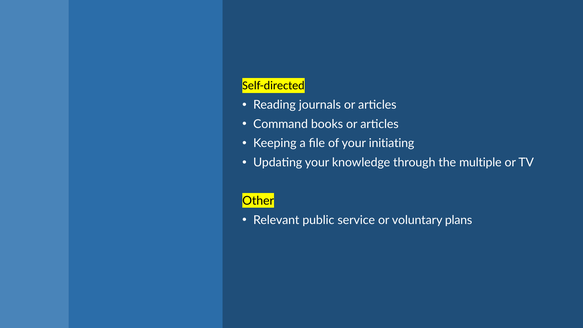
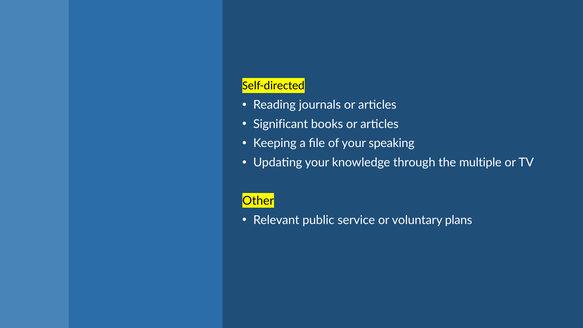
Command: Command -> Significant (281, 124)
initiating: initiating -> speaking (392, 143)
